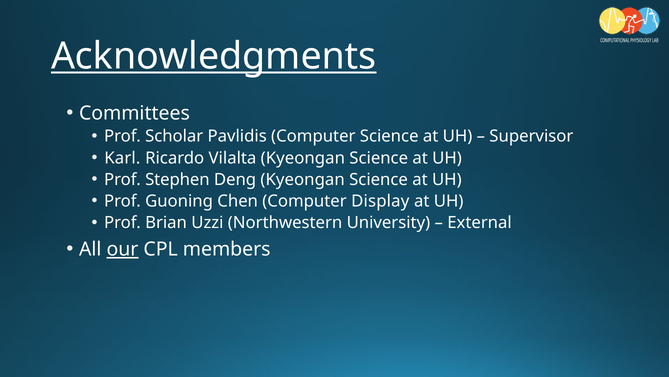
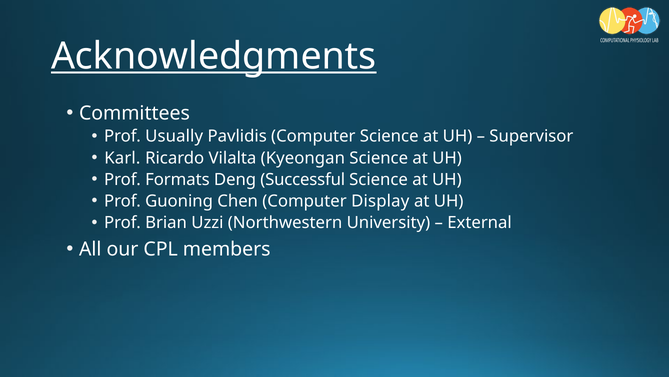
Scholar: Scholar -> Usually (174, 136)
Stephen: Stephen -> Formats (177, 179)
Deng Kyeongan: Kyeongan -> Successful (303, 179)
our underline: present -> none (122, 249)
